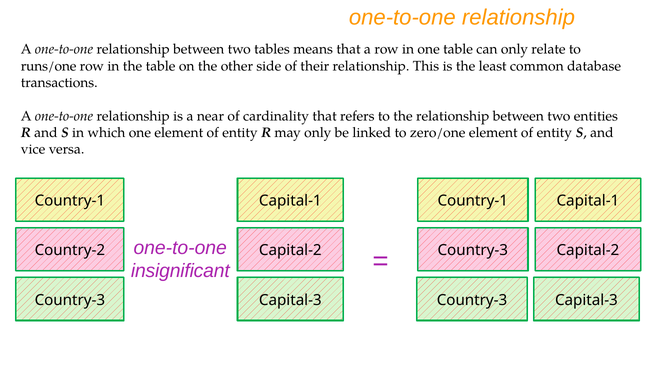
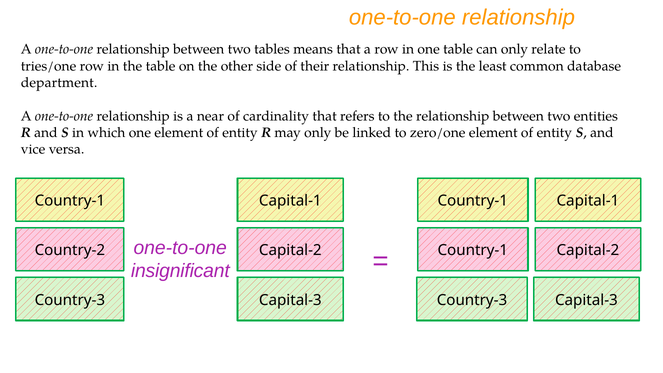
runs/one: runs/one -> tries/one (49, 66)
transactions: transactions -> department (59, 83)
Country-2 Capital-2 Country-3: Country-3 -> Country-1 (473, 250)
